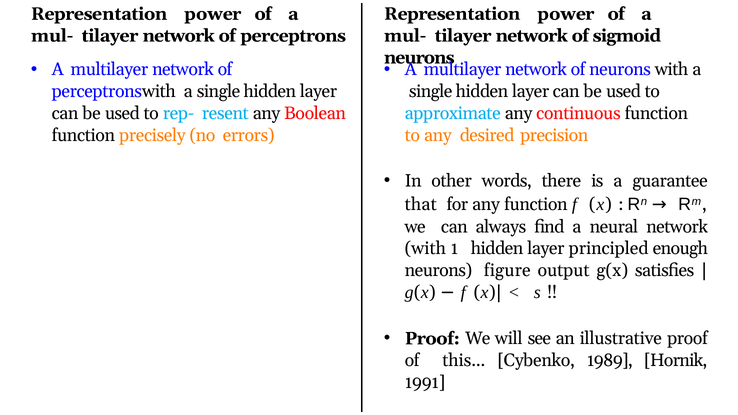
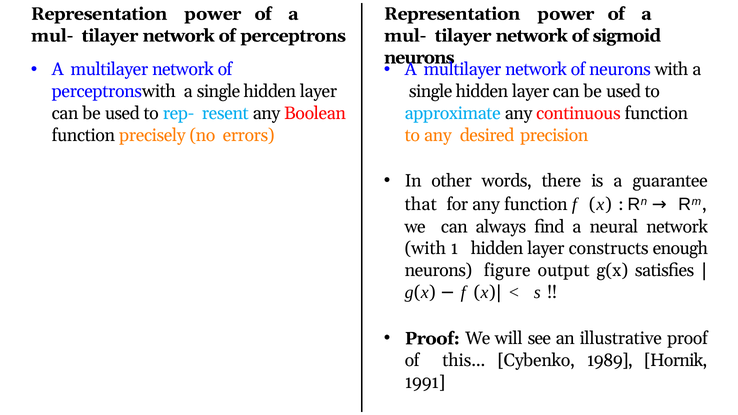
principled: principled -> constructs (609, 249)
